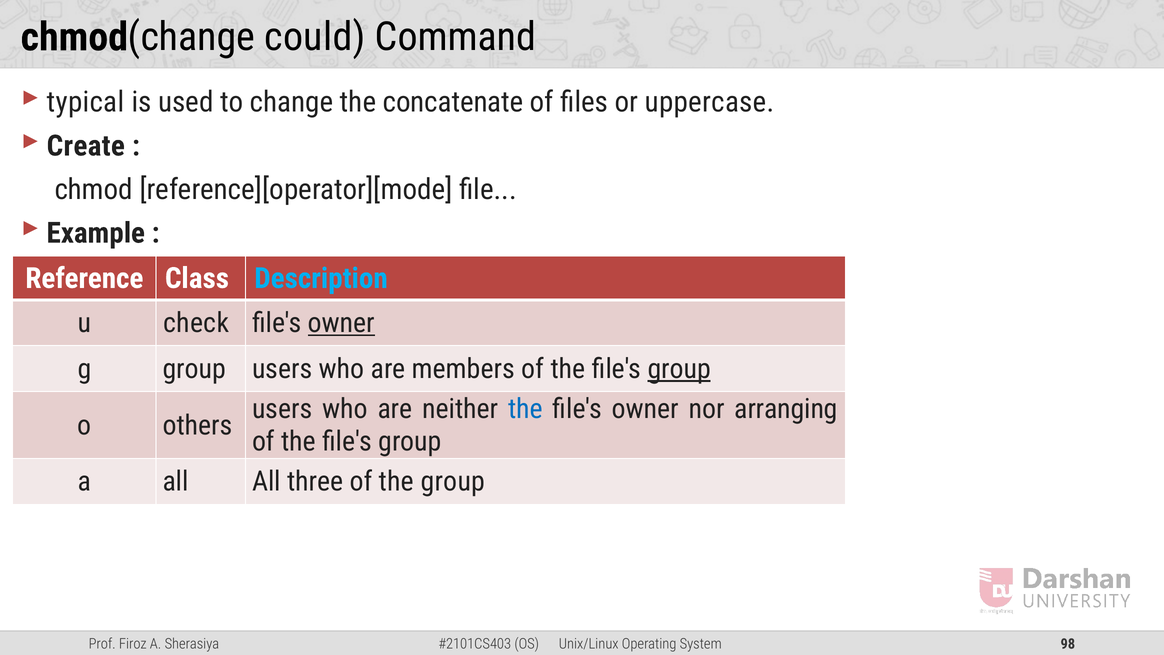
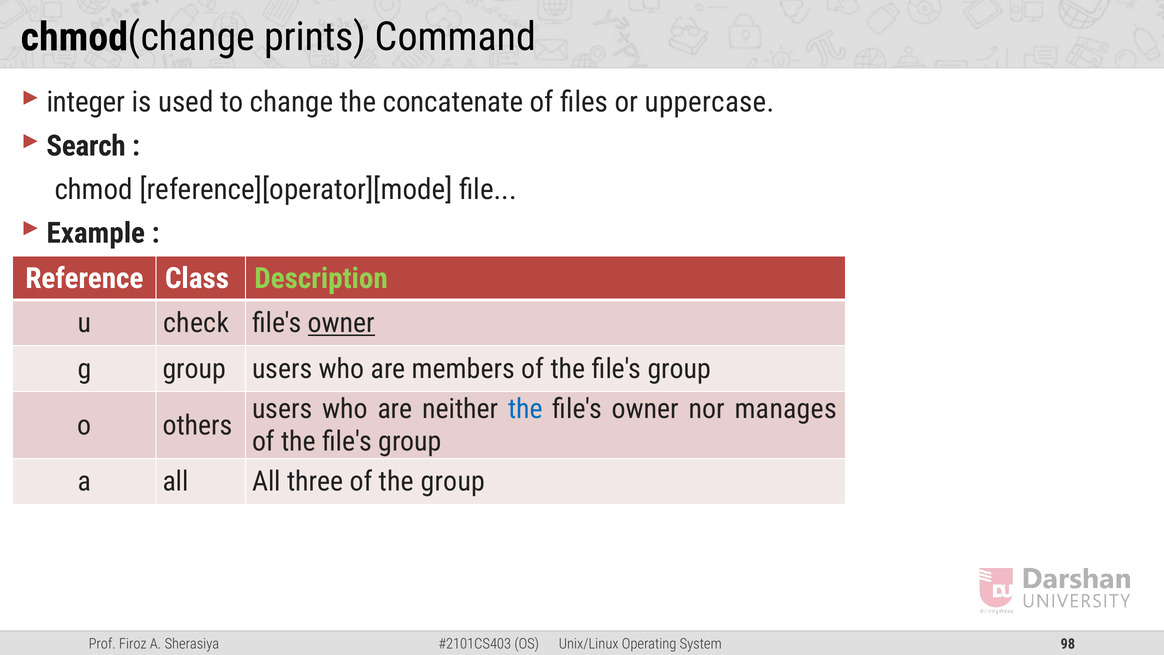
could: could -> prints (315, 37)
typical: typical -> integer (86, 102)
Create: Create -> Search (86, 146)
Description colour: light blue -> light green (321, 278)
group underline: present -> none (679, 369)
arranging: arranging -> manages (786, 409)
